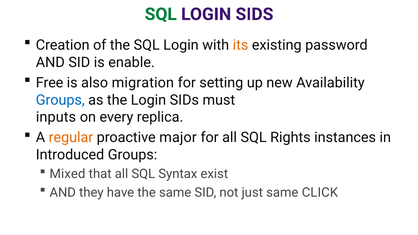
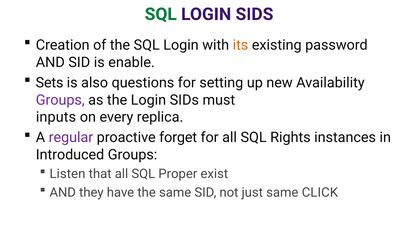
Free: Free -> Sets (50, 83)
migration: migration -> questions (143, 83)
Groups colour: blue -> purple (60, 100)
regular colour: orange -> purple (71, 138)
major: major -> forget (178, 138)
Mixed: Mixed -> Listen (67, 174)
Syntax: Syntax -> Proper (178, 174)
